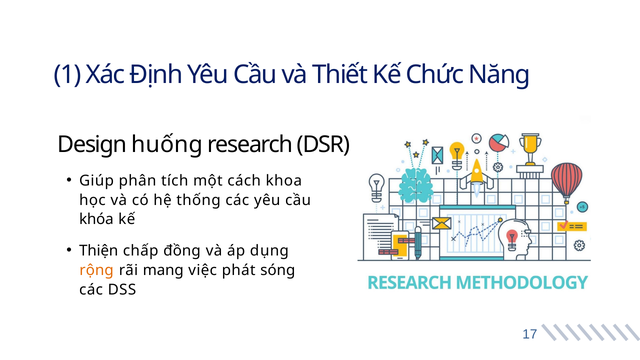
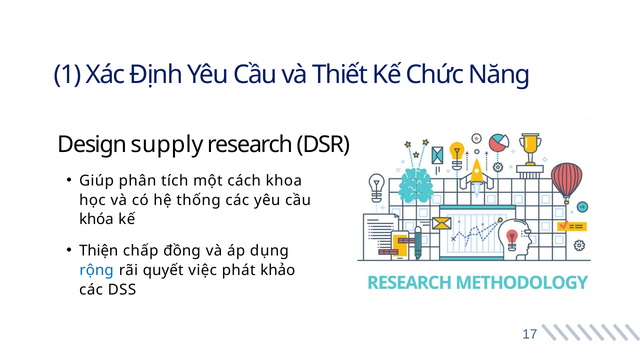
huống: huống -> supply (167, 145)
rộng colour: orange -> blue (97, 270)
mang: mang -> quyết (163, 270)
sóng: sóng -> khảo (278, 270)
